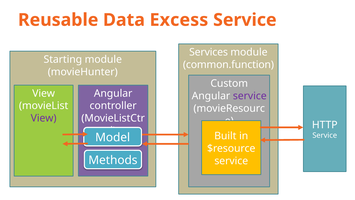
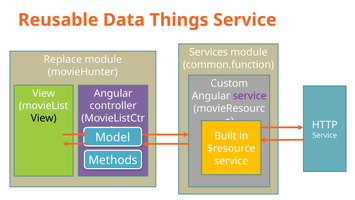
Excess: Excess -> Things (179, 20)
Starting: Starting -> Replace (63, 59)
View colour: purple -> black (44, 118)
